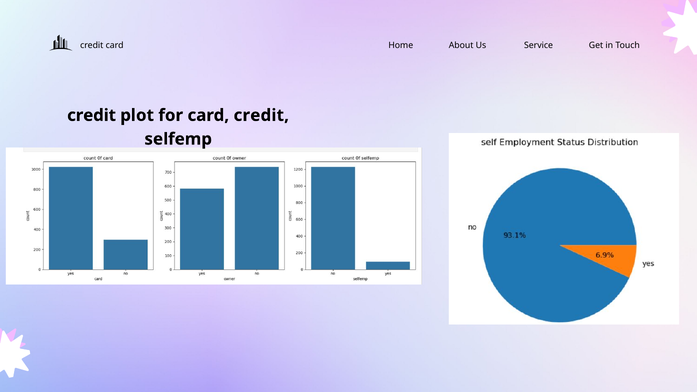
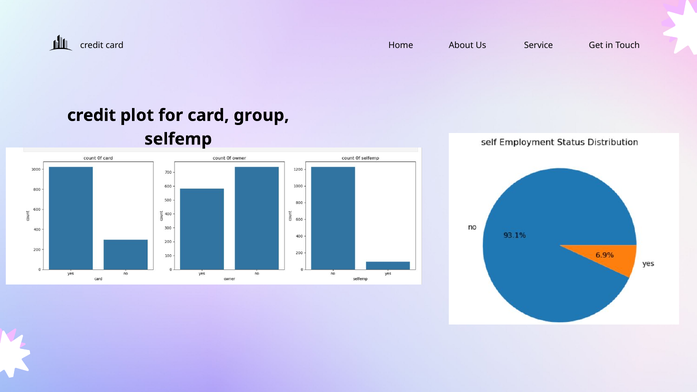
card credit: credit -> group (261, 115)
